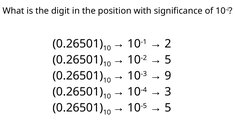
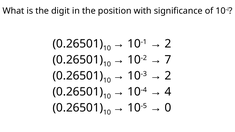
5: 5 -> 7 (168, 60)
9: 9 -> 2 (168, 76)
3: 3 -> 4 (168, 92)
5: 5 -> 0 (168, 108)
